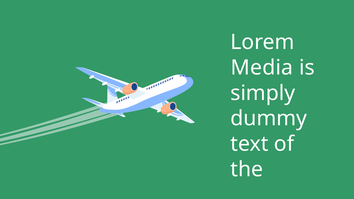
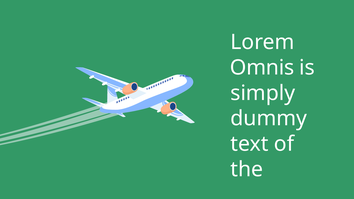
Media: Media -> Omnis (262, 68)
